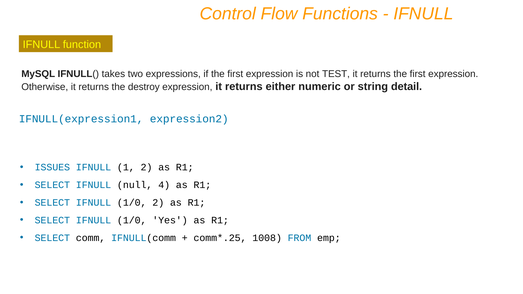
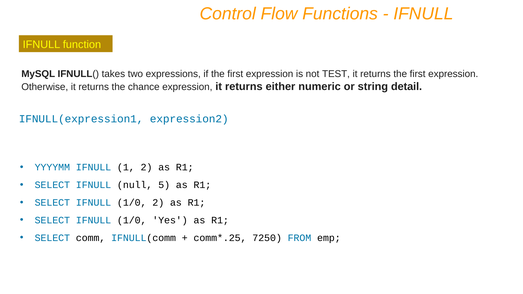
destroy: destroy -> chance (144, 87)
ISSUES: ISSUES -> YYYYMM (52, 167)
4: 4 -> 5 (164, 185)
1008: 1008 -> 7250 (267, 238)
